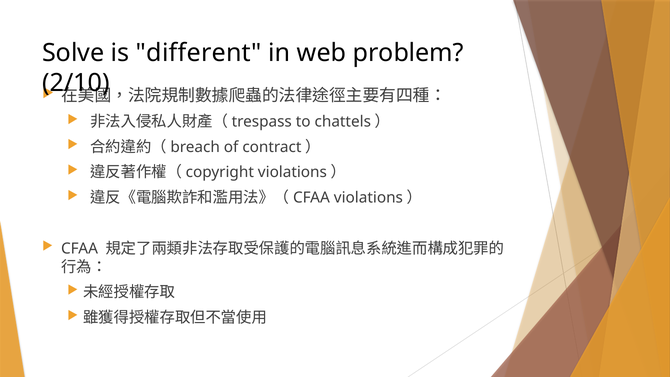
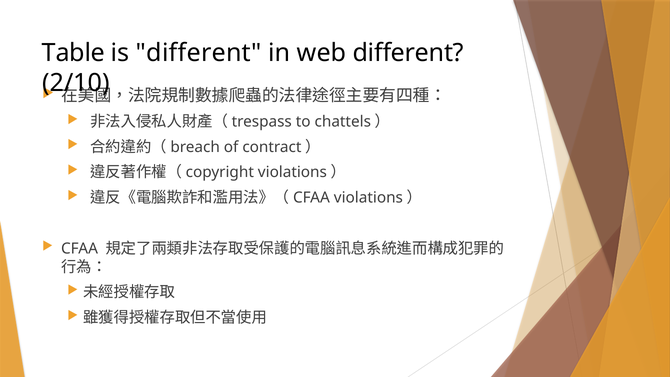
Solve: Solve -> Table (73, 53)
web problem: problem -> different (408, 53)
